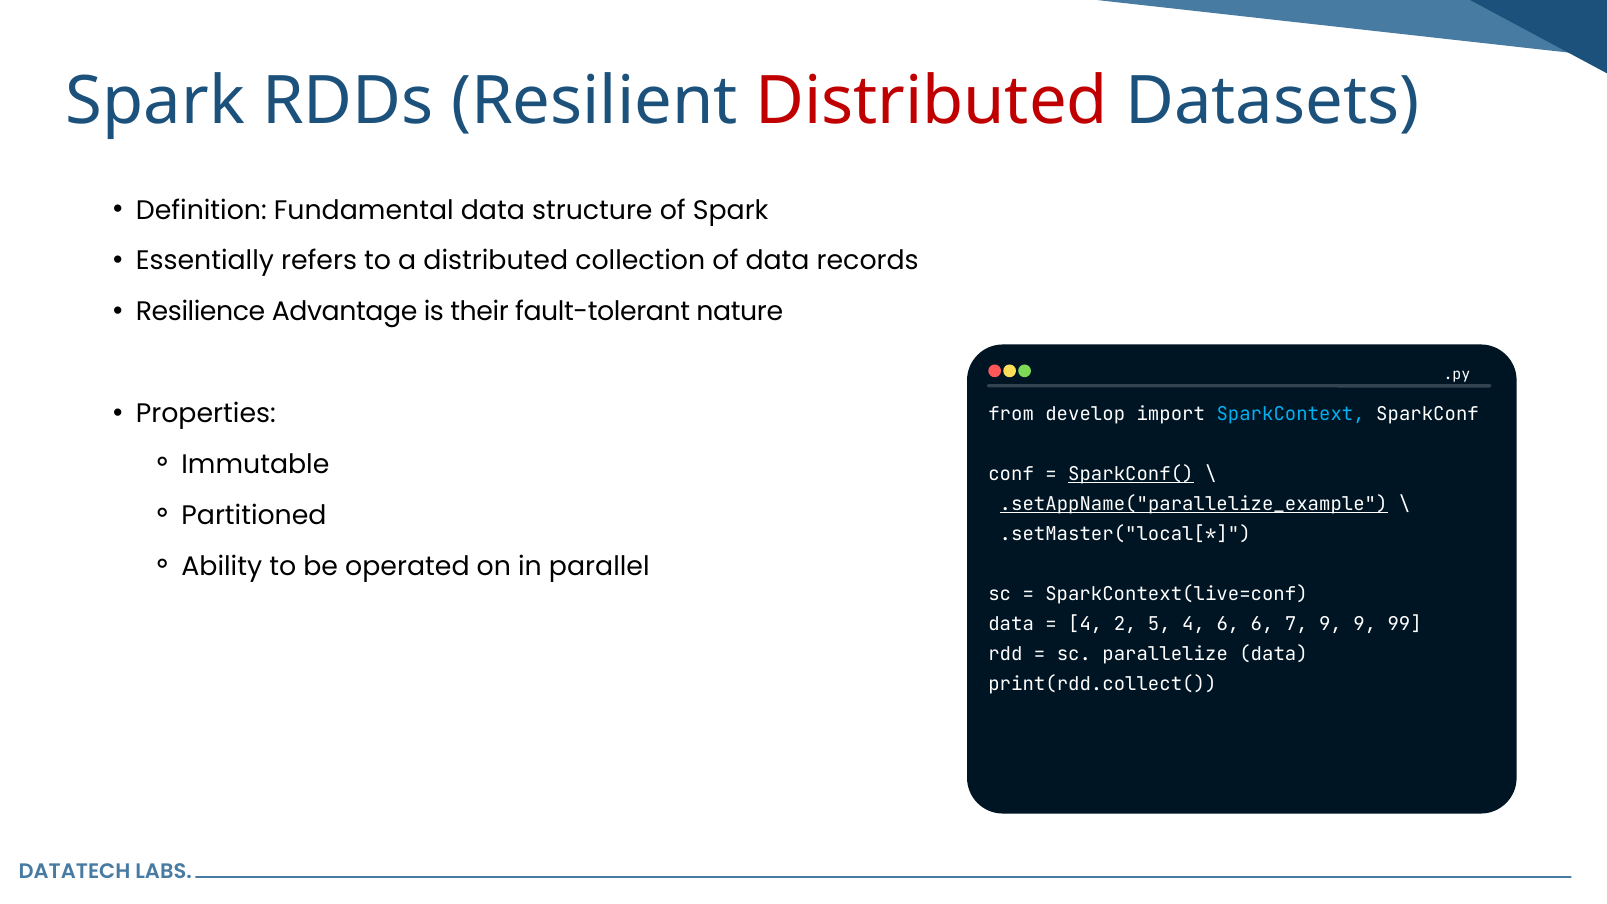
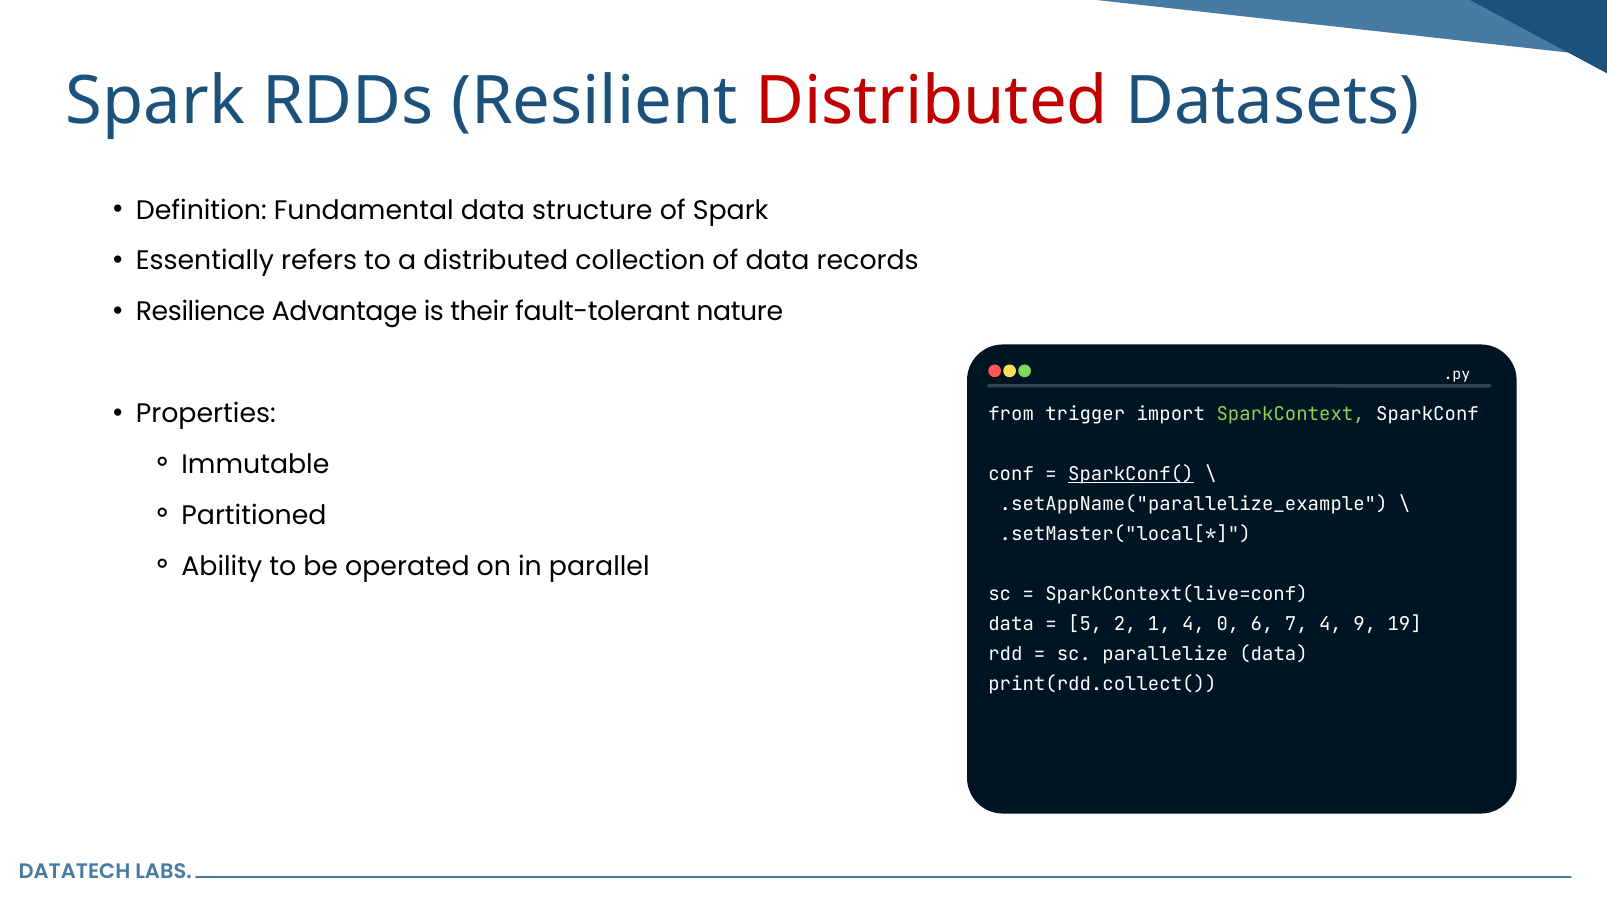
develop: develop -> trigger (1085, 415)
SparkContext colour: light blue -> light green (1291, 415)
.setAppName("parallelize_example underline: present -> none (1194, 504)
4: 4 -> 5 (1085, 624)
5: 5 -> 1 (1159, 624)
4 6: 6 -> 0 (1228, 624)
7 9: 9 -> 4 (1330, 624)
99: 99 -> 19 (1405, 624)
